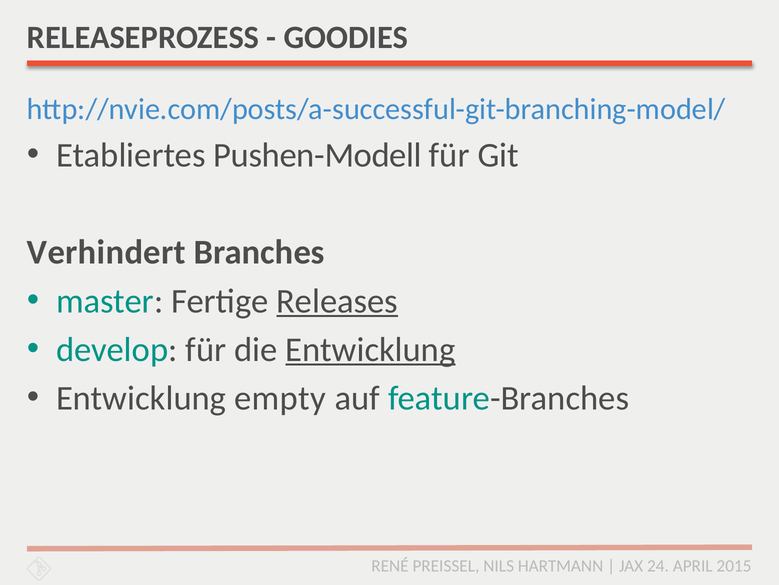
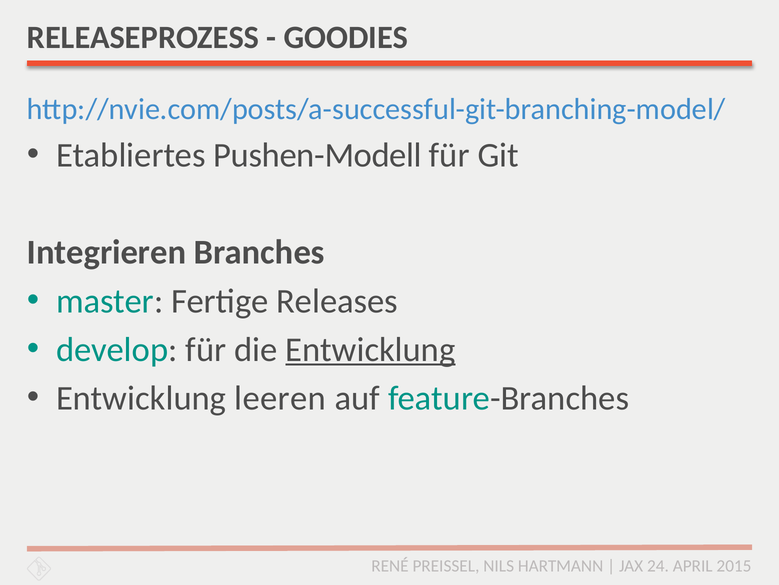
Verhindert: Verhindert -> Integrieren (106, 252)
Releases underline: present -> none (337, 301)
empty: empty -> leeren (280, 398)
